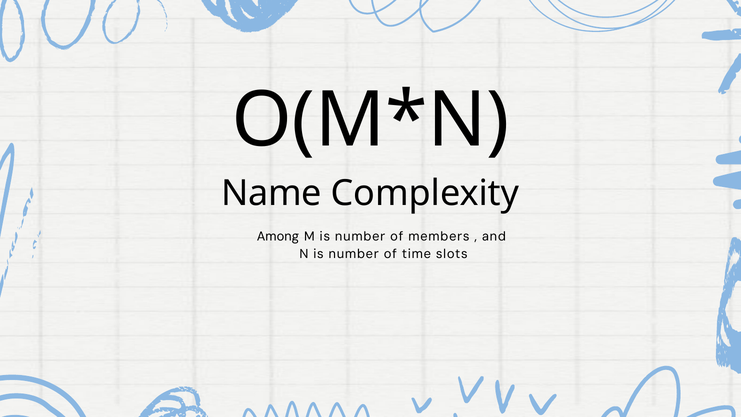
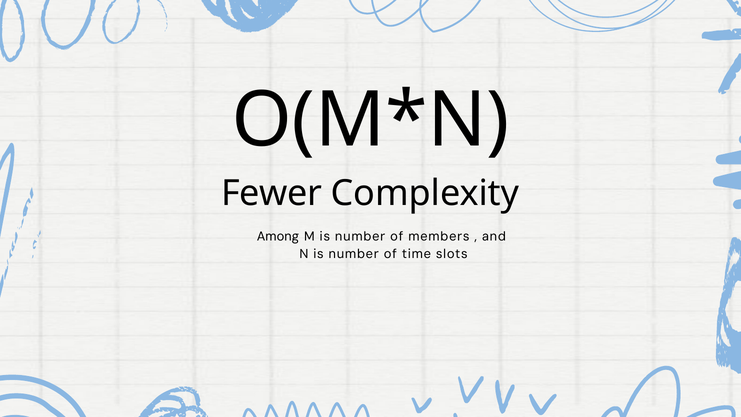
Name: Name -> Fewer (272, 193)
